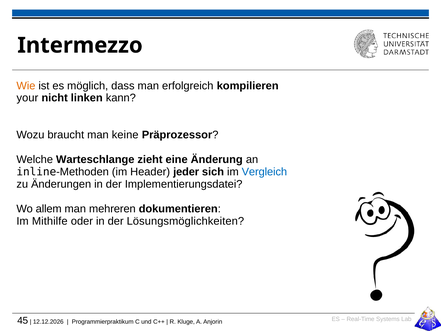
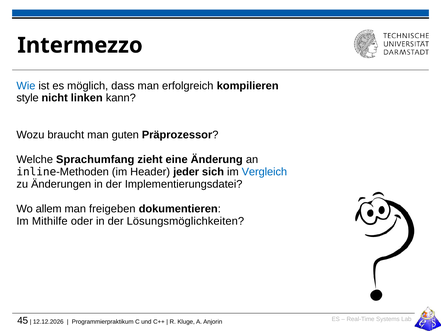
Wie colour: orange -> blue (26, 86)
your: your -> style (28, 98)
keine: keine -> guten (125, 135)
Warteschlange: Warteschlange -> Sprachumfang (95, 159)
mehreren: mehreren -> freigeben (112, 209)
